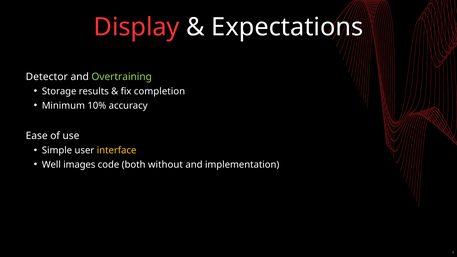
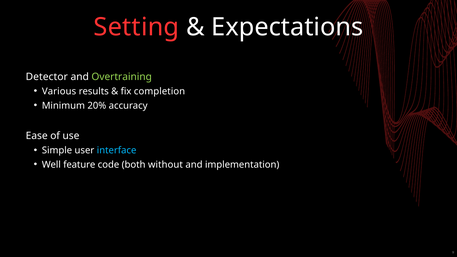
Display: Display -> Setting (136, 27)
Storage: Storage -> Various (59, 91)
10%: 10% -> 20% (97, 106)
interface colour: yellow -> light blue (117, 150)
images: images -> feature (79, 165)
